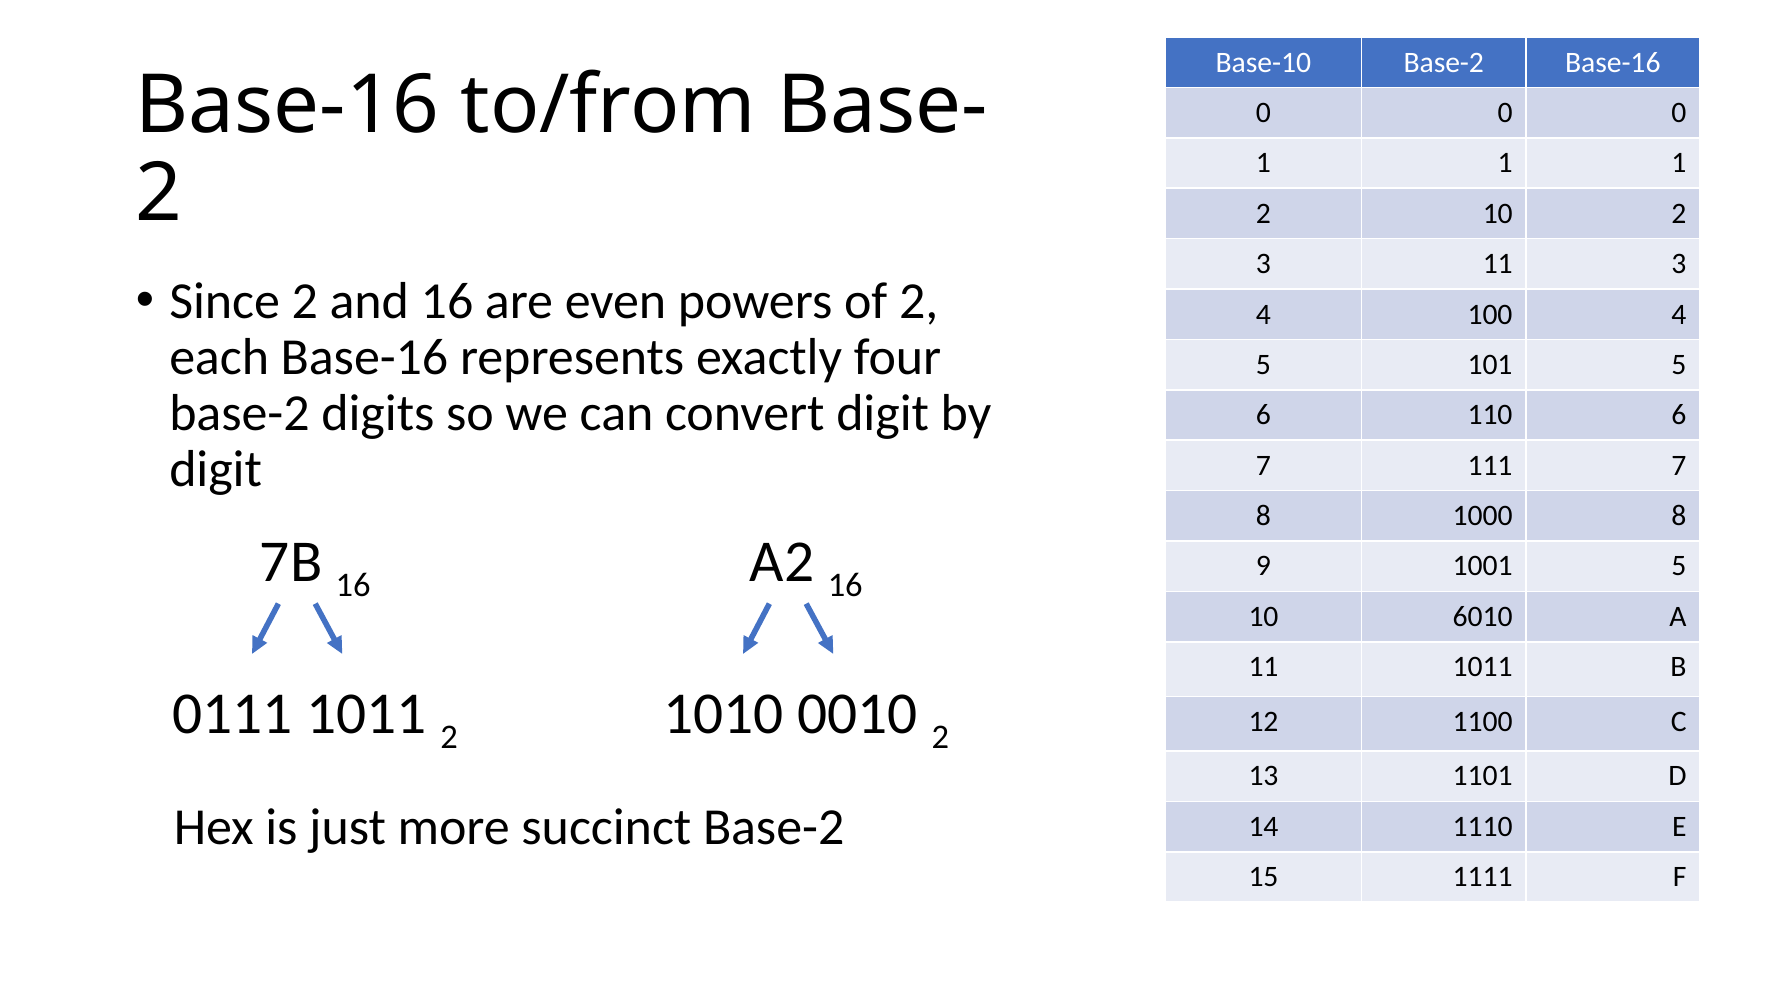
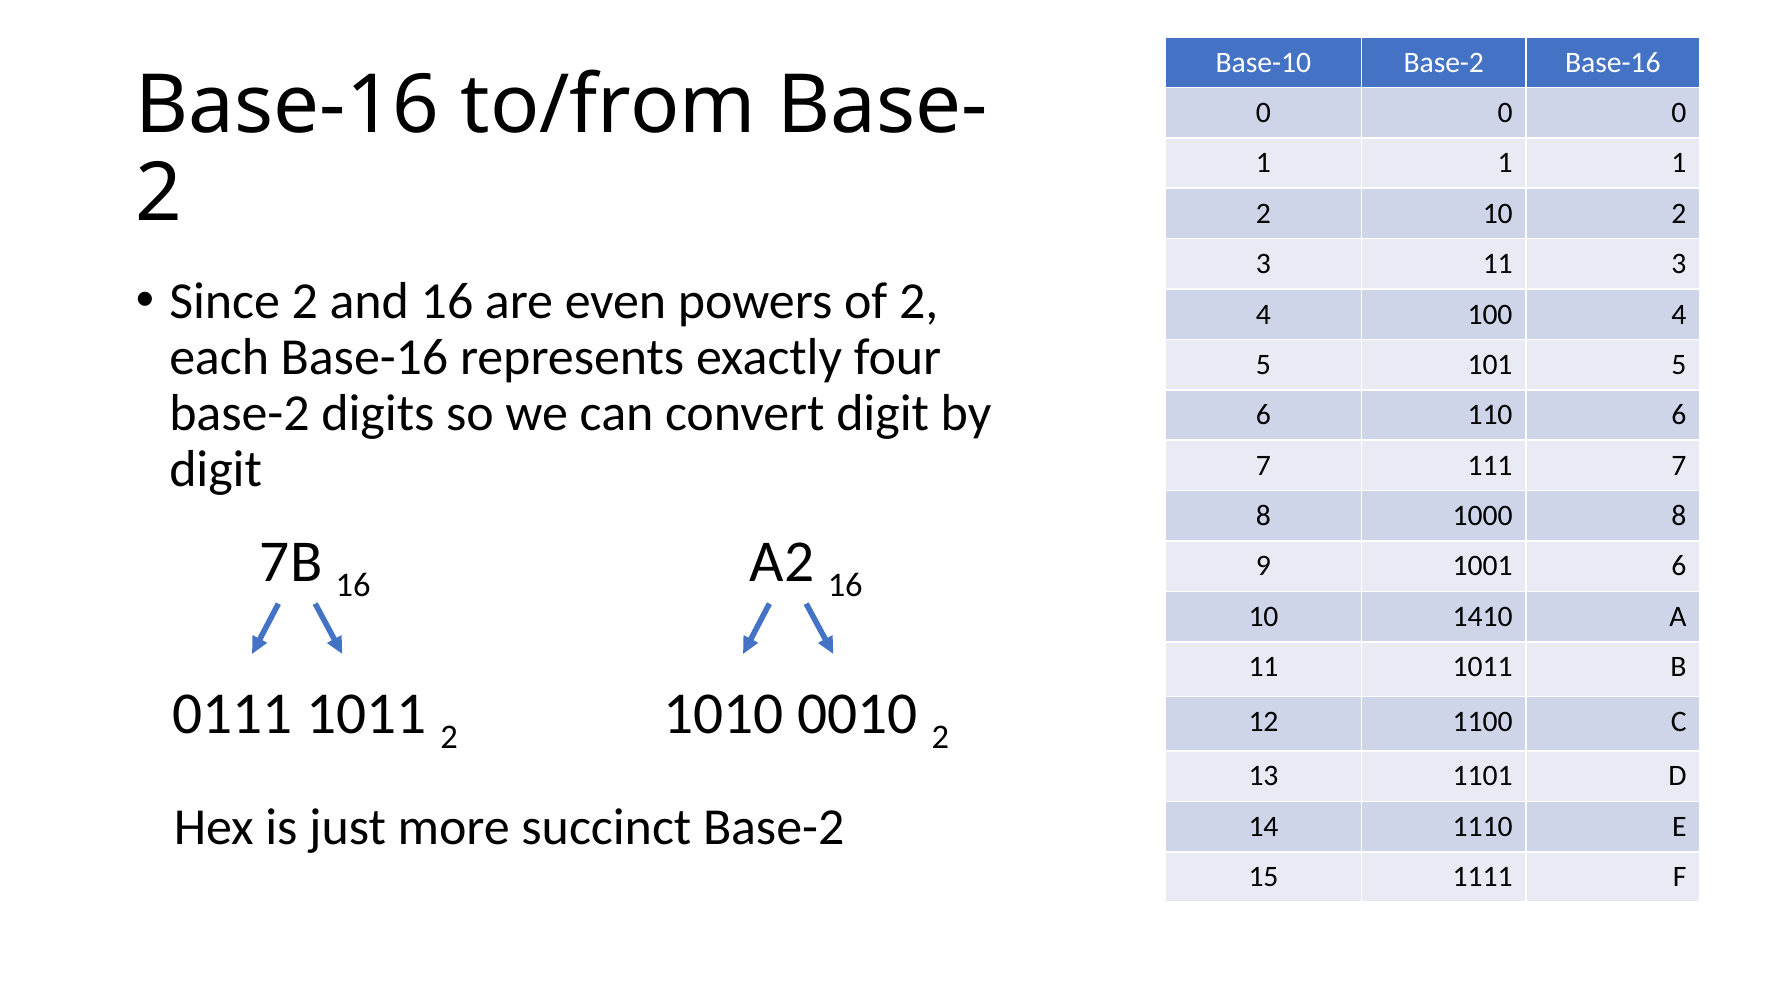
1001 5: 5 -> 6 (1679, 566)
6010: 6010 -> 1410 (1483, 617)
